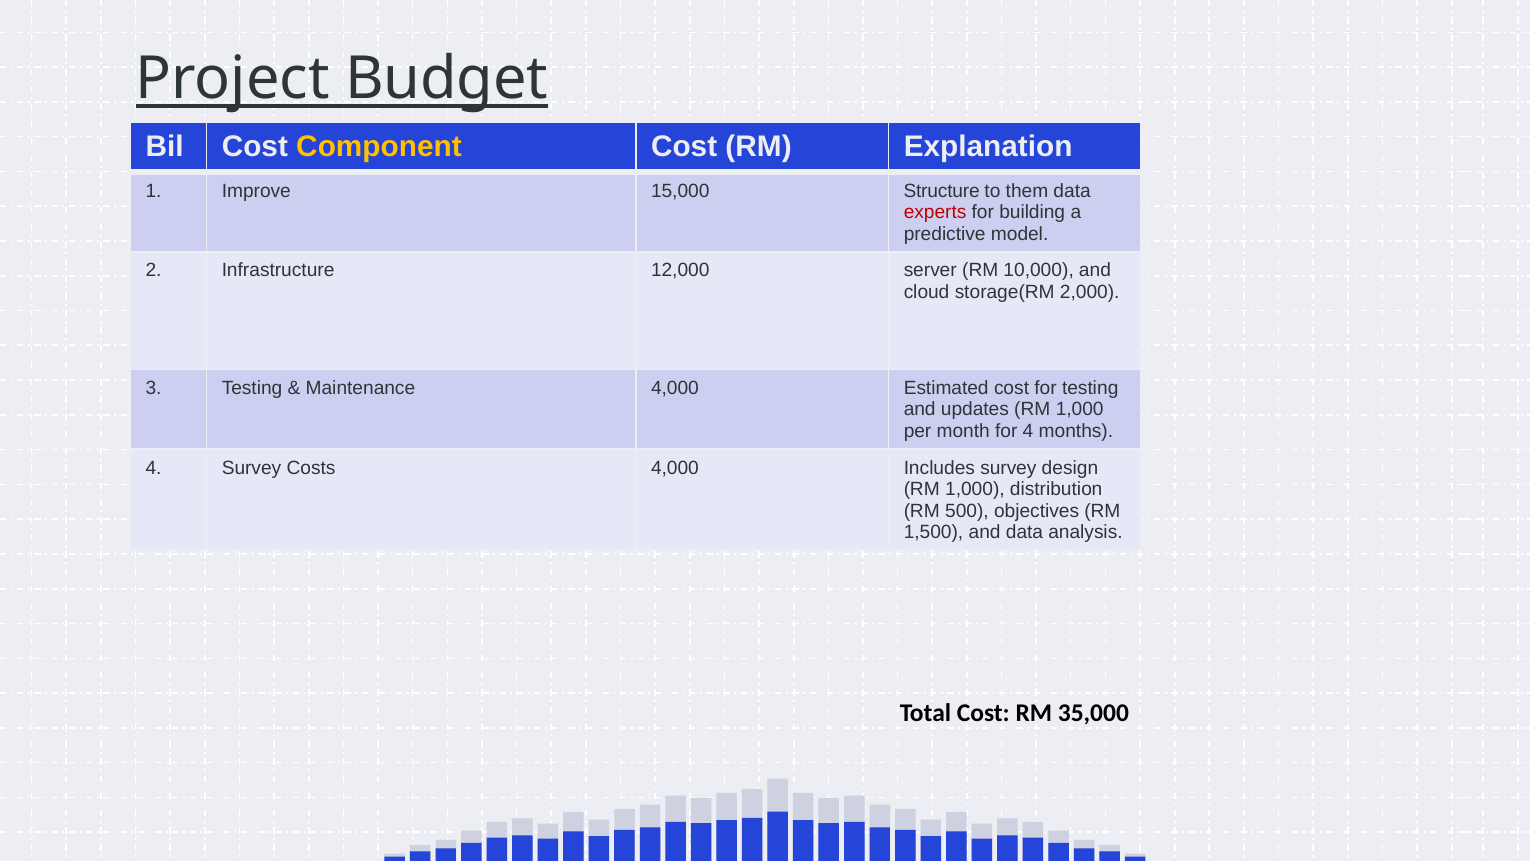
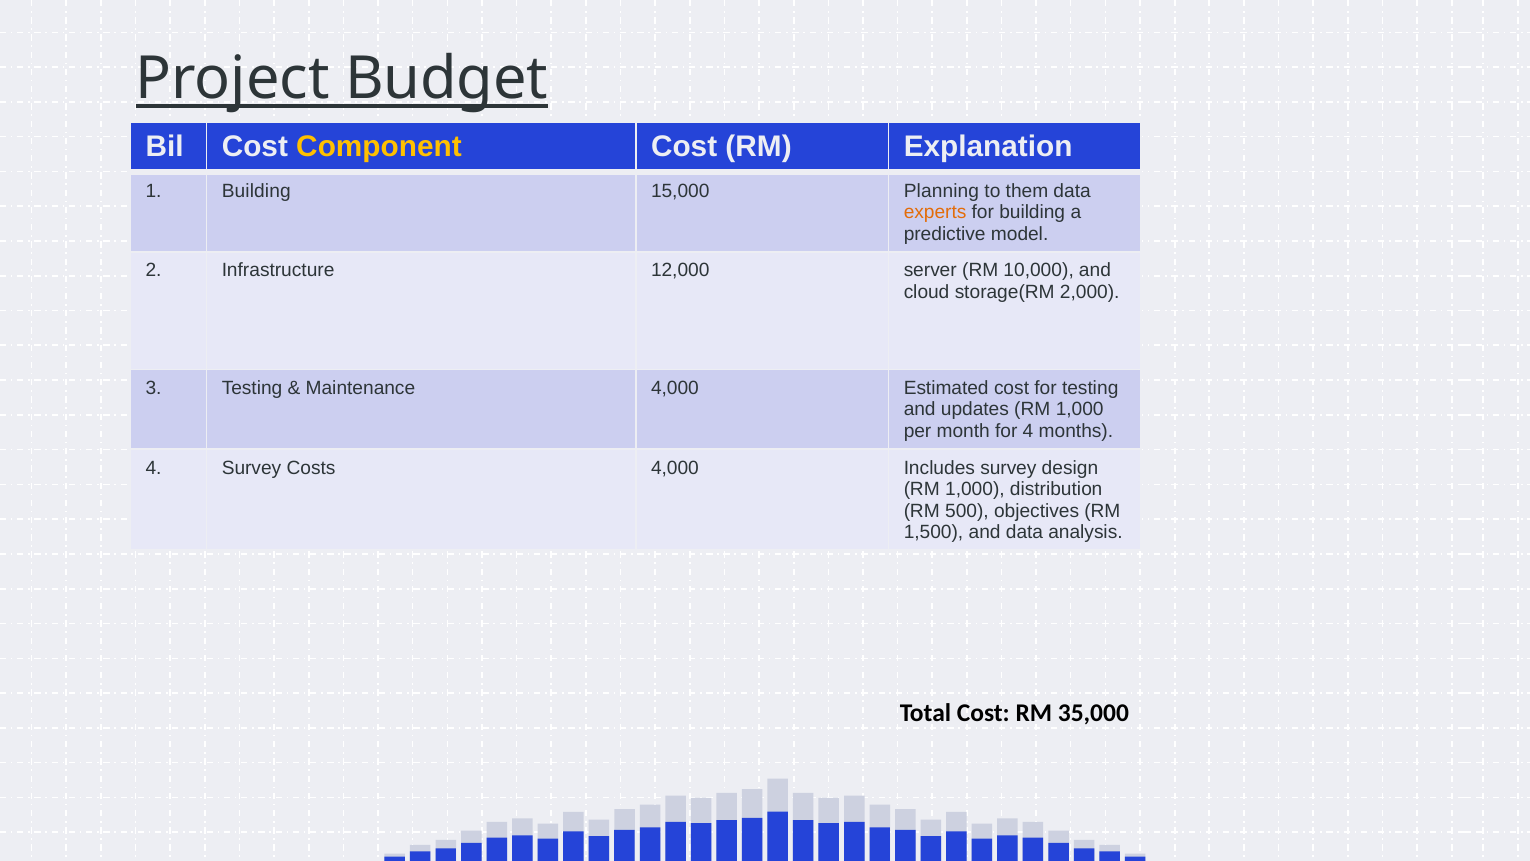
1 Improve: Improve -> Building (256, 191)
Structure: Structure -> Planning (941, 191)
experts colour: red -> orange (935, 212)
